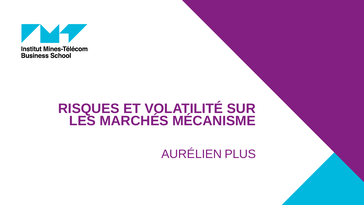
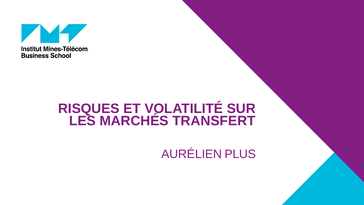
MÉCANISME: MÉCANISME -> TRANSFERT (214, 121)
